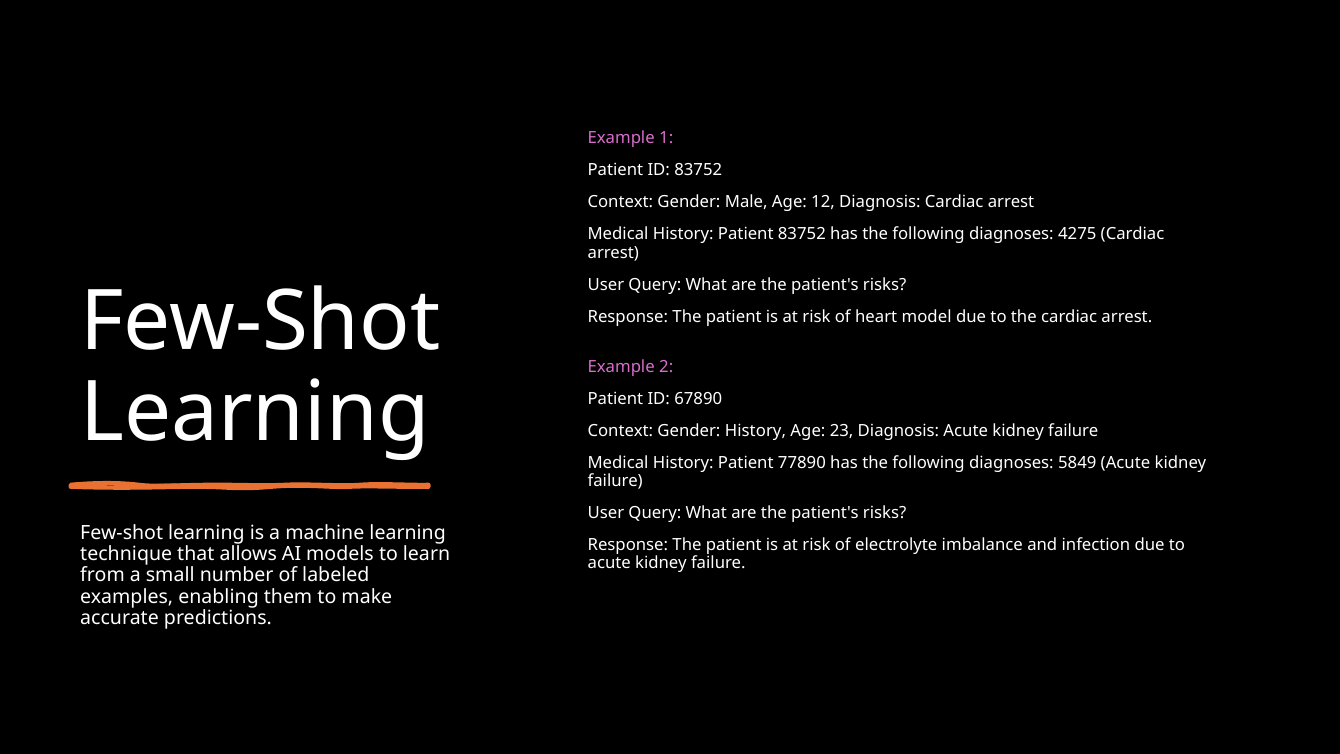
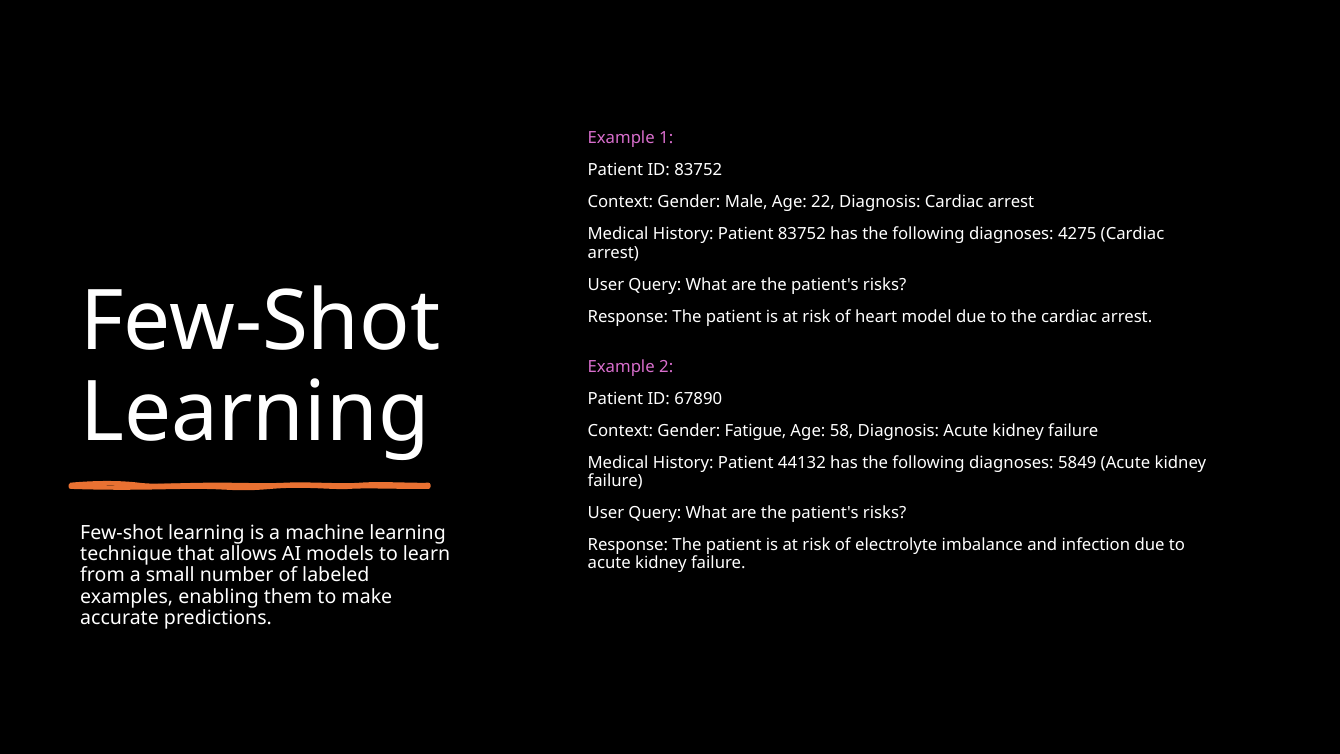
12: 12 -> 22 (823, 202)
Gender History: History -> Fatigue (756, 431)
23: 23 -> 58 (842, 431)
77890: 77890 -> 44132 (802, 463)
